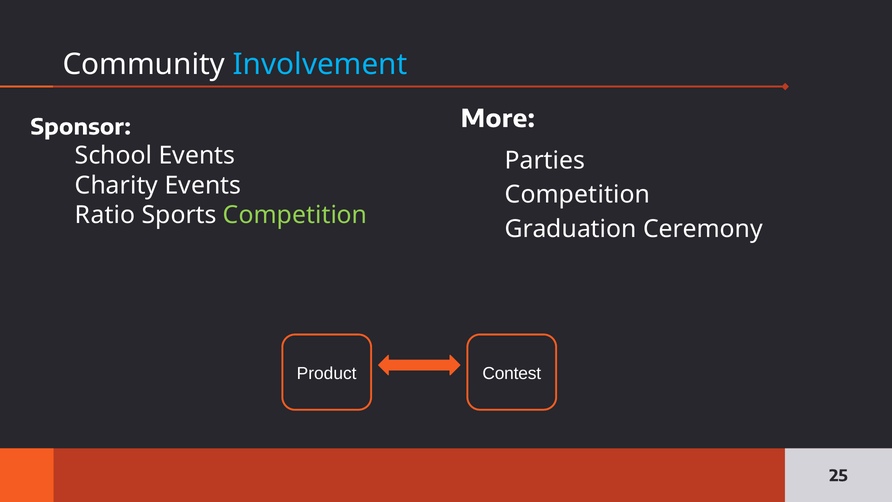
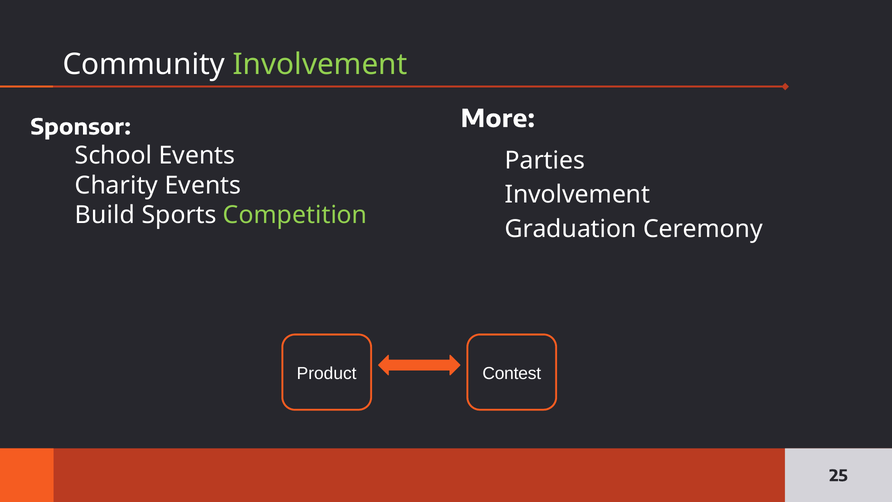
Involvement colour: light blue -> light green (320, 64)
Competition: Competition -> Involvement (577, 195)
Ratio: Ratio -> Build (105, 215)
